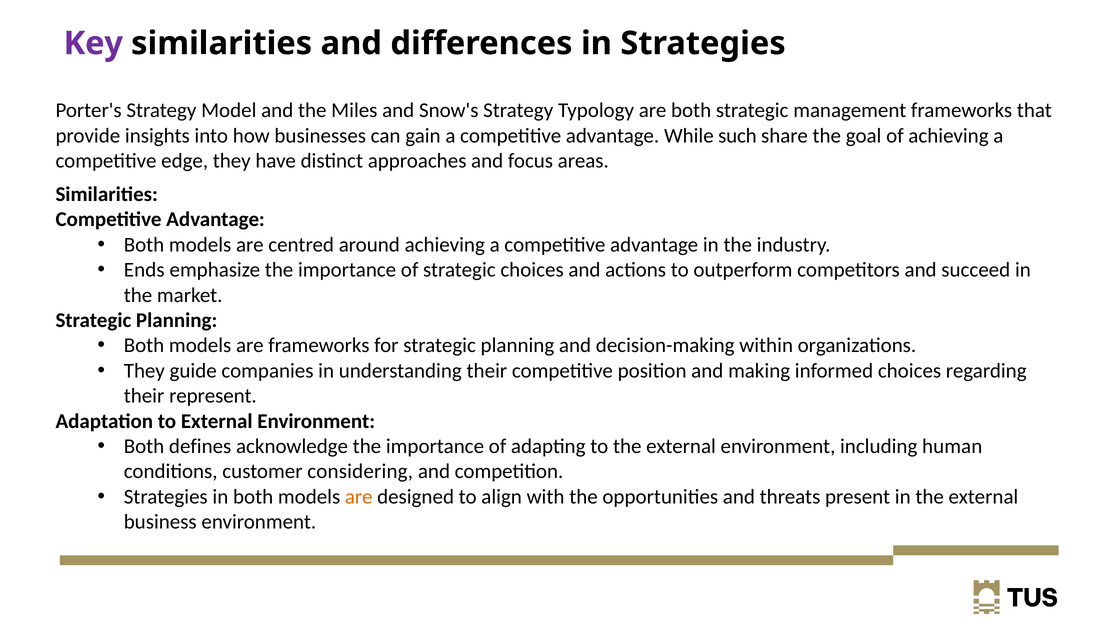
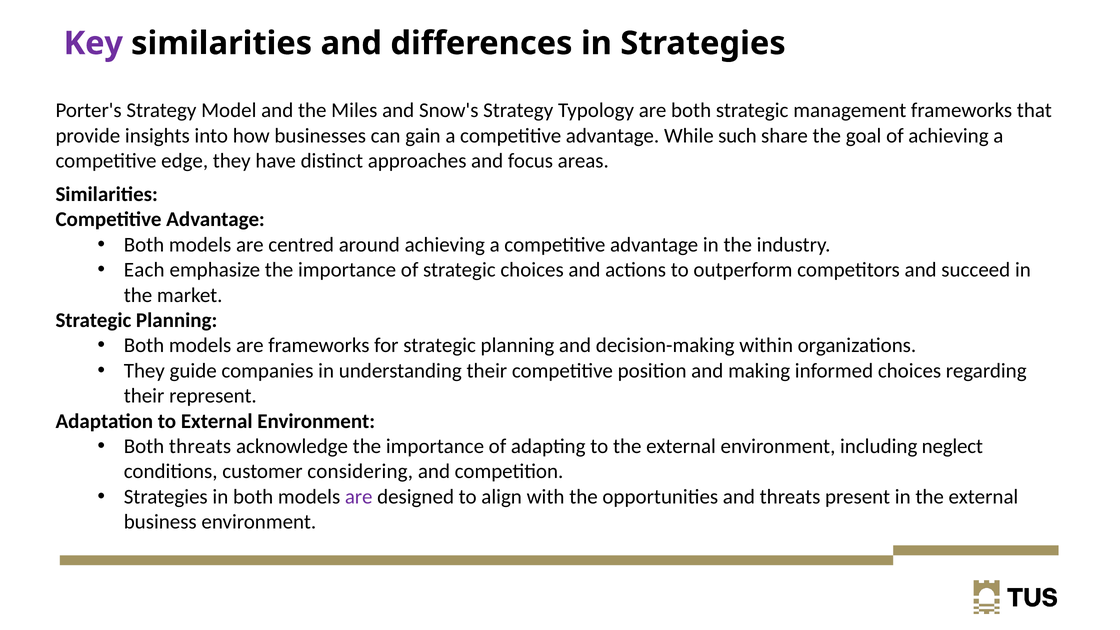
Ends: Ends -> Each (144, 270)
Both defines: defines -> threats (200, 446)
human: human -> neglect (952, 446)
are colour: orange -> purple (359, 497)
